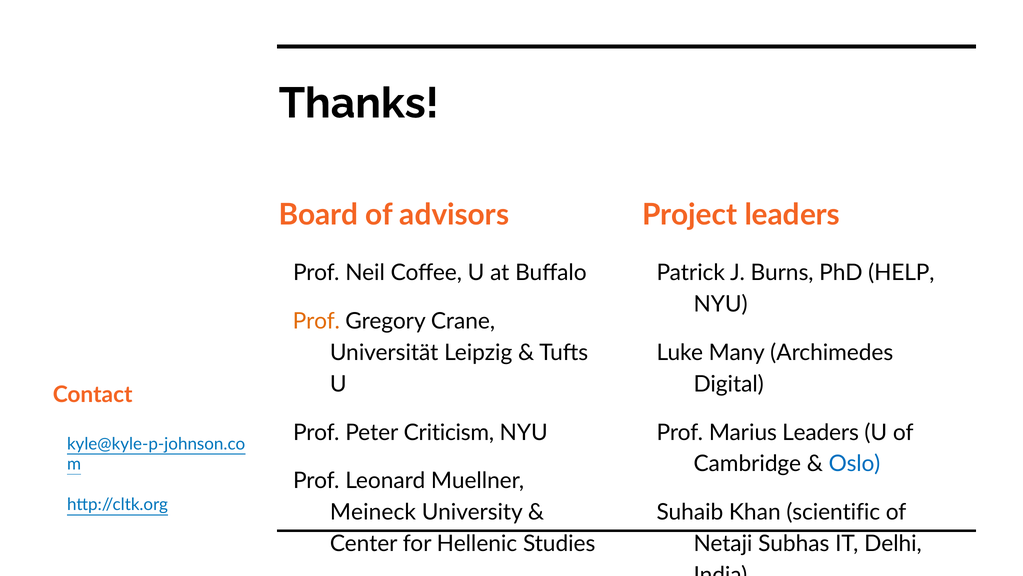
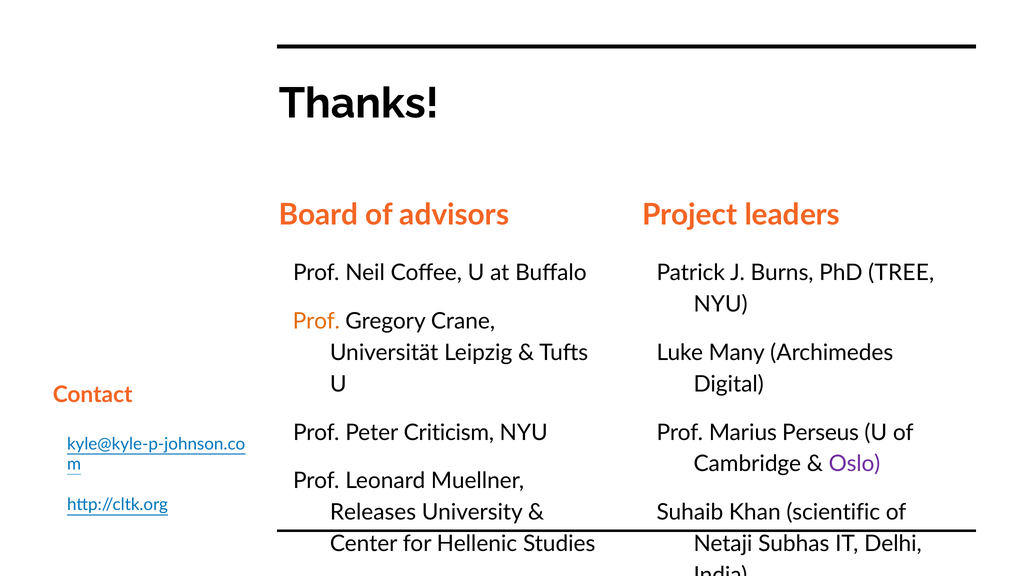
HELP: HELP -> TREE (901, 273)
Marius Leaders: Leaders -> Perseus (821, 432)
Oslo colour: blue -> purple (855, 463)
Meineck: Meineck -> Releases (373, 512)
